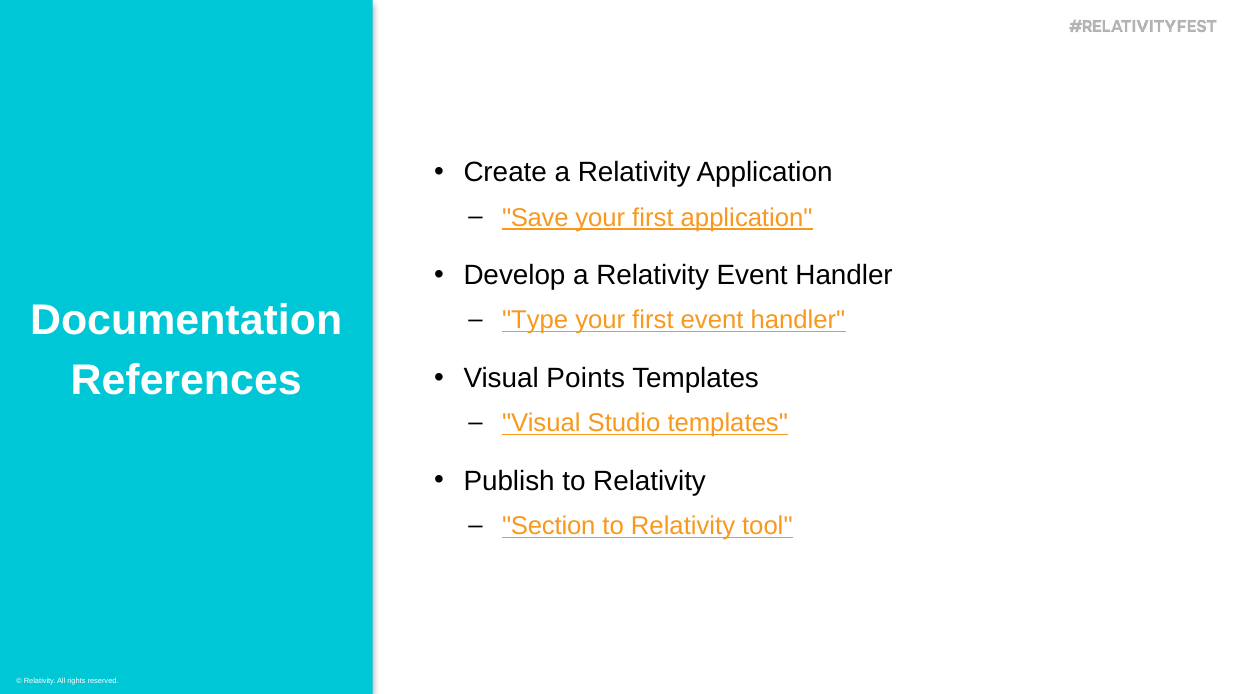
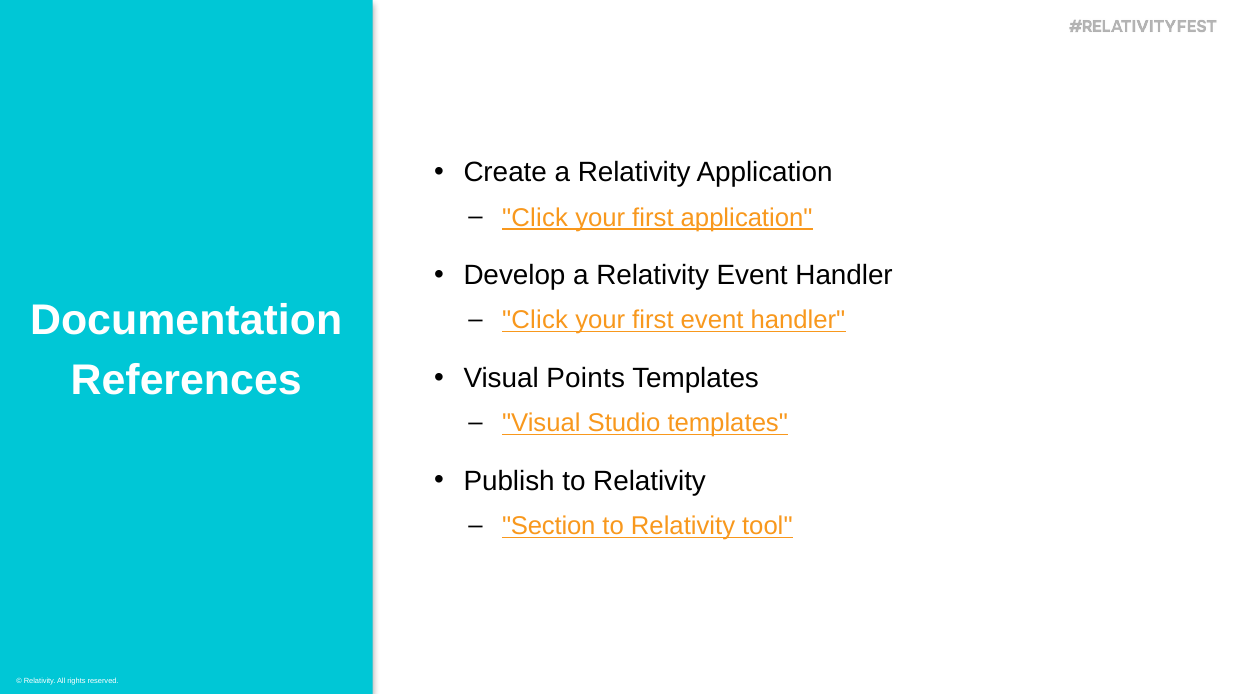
Save: Save -> Click (535, 218)
Type: Type -> Click (535, 321)
